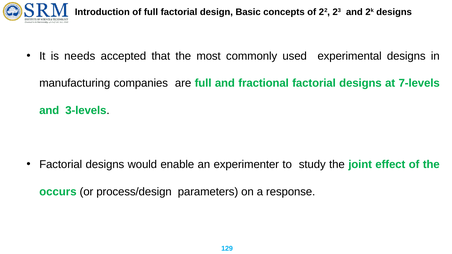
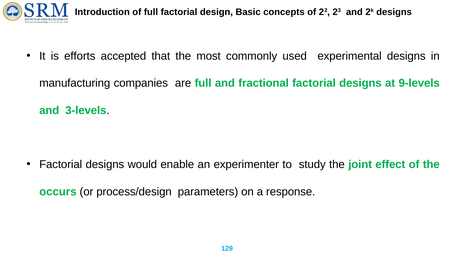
needs: needs -> efforts (80, 56)
7-levels: 7-levels -> 9-levels (419, 83)
